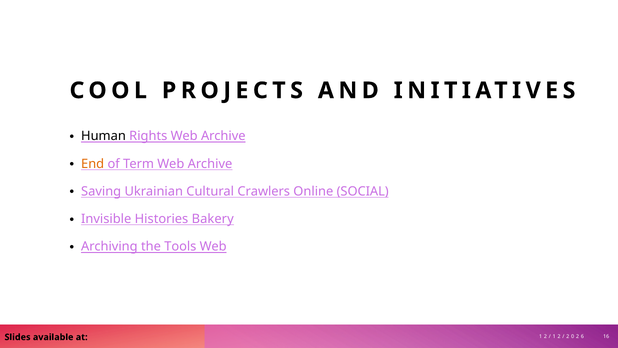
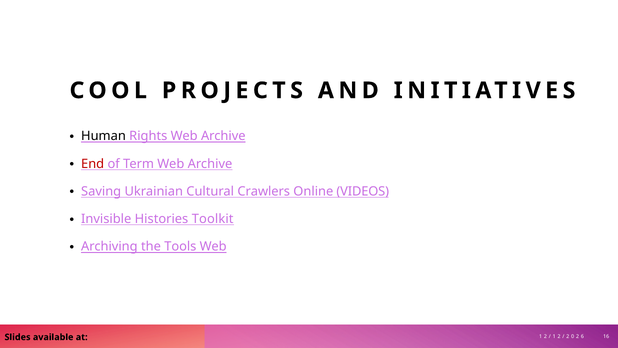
End colour: orange -> red (93, 164)
SOCIAL: SOCIAL -> VIDEOS (363, 191)
Bakery: Bakery -> Toolkit (213, 219)
